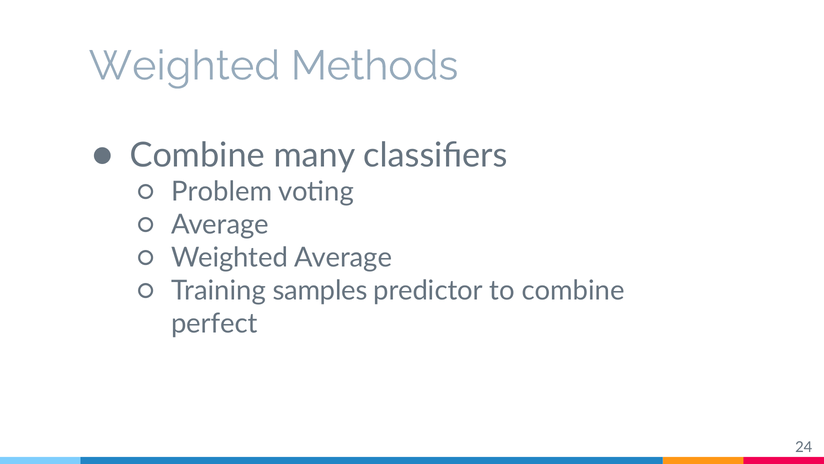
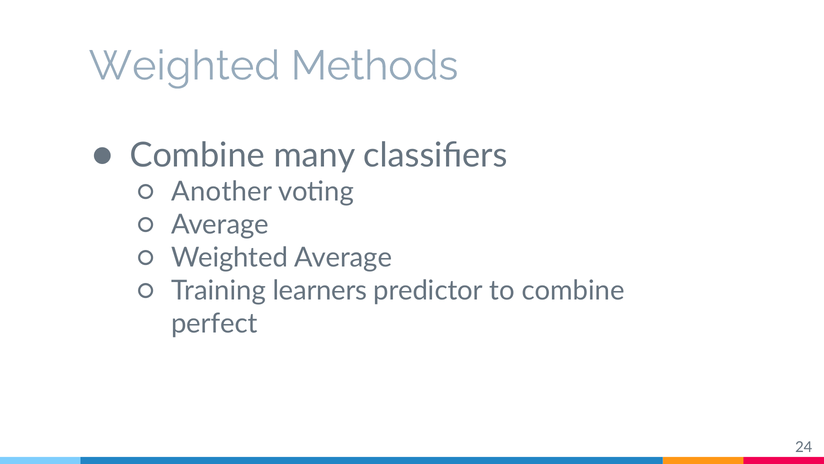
Problem: Problem -> Another (222, 192)
samples: samples -> learners (320, 291)
